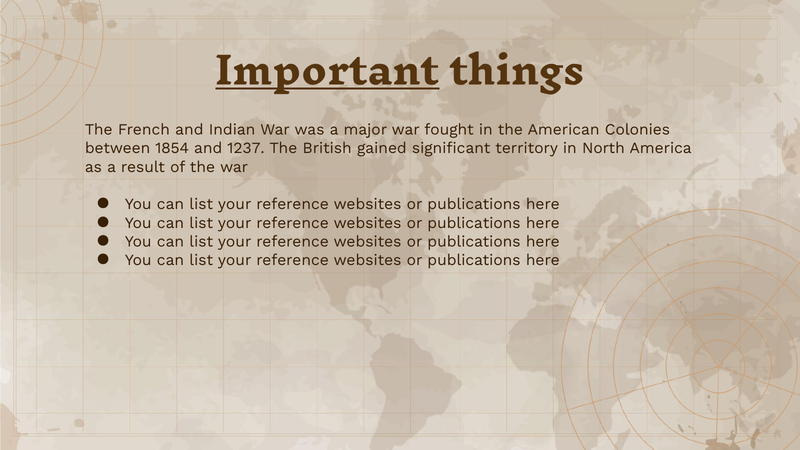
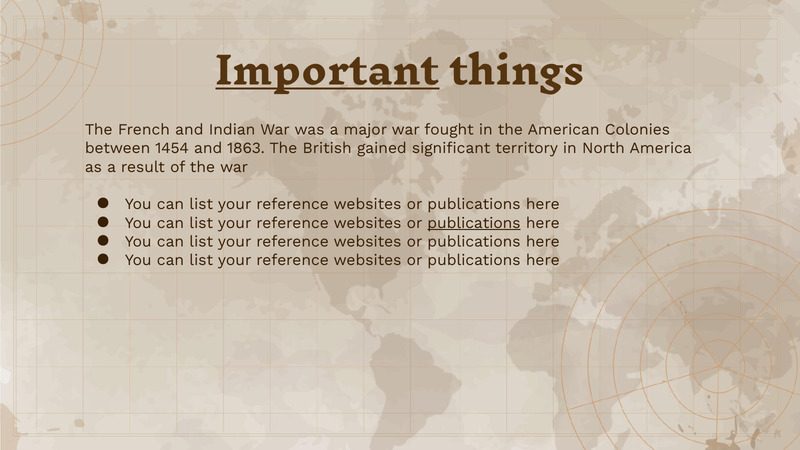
1854: 1854 -> 1454 (172, 148)
1237: 1237 -> 1863 (246, 148)
publications underline: none -> present (474, 223)
